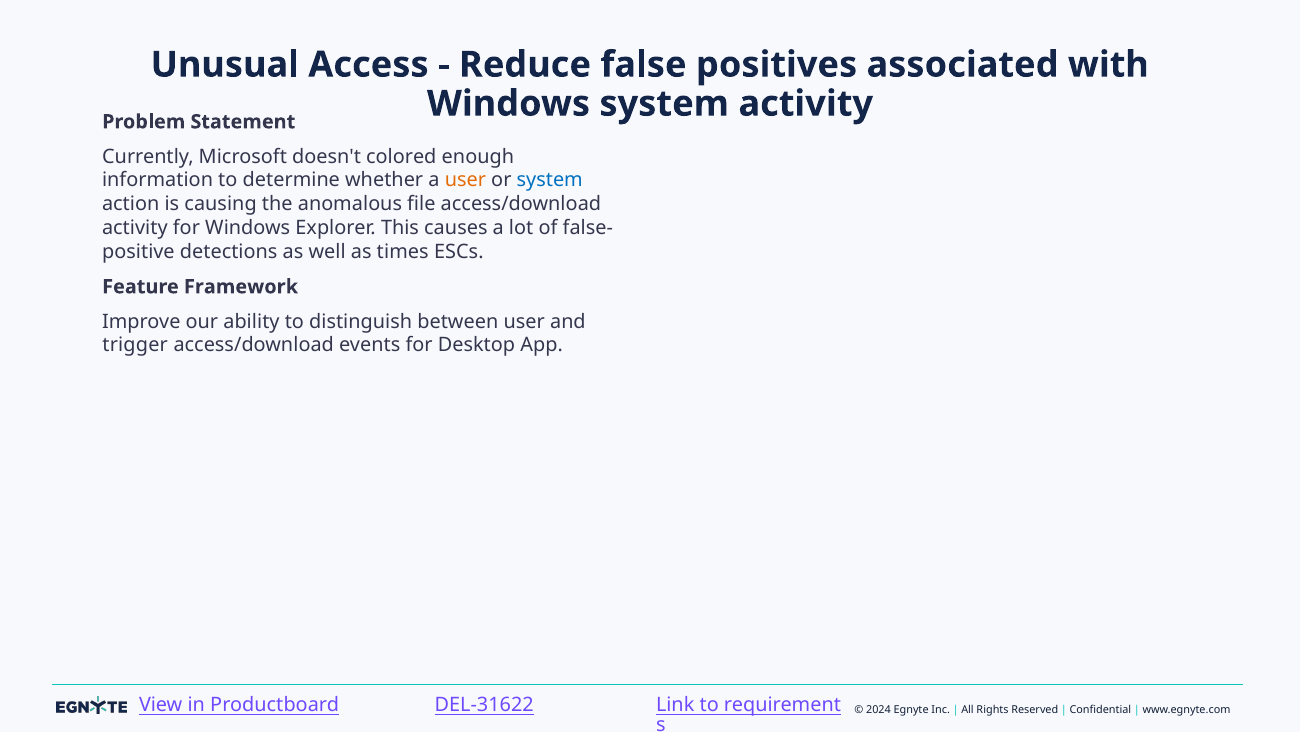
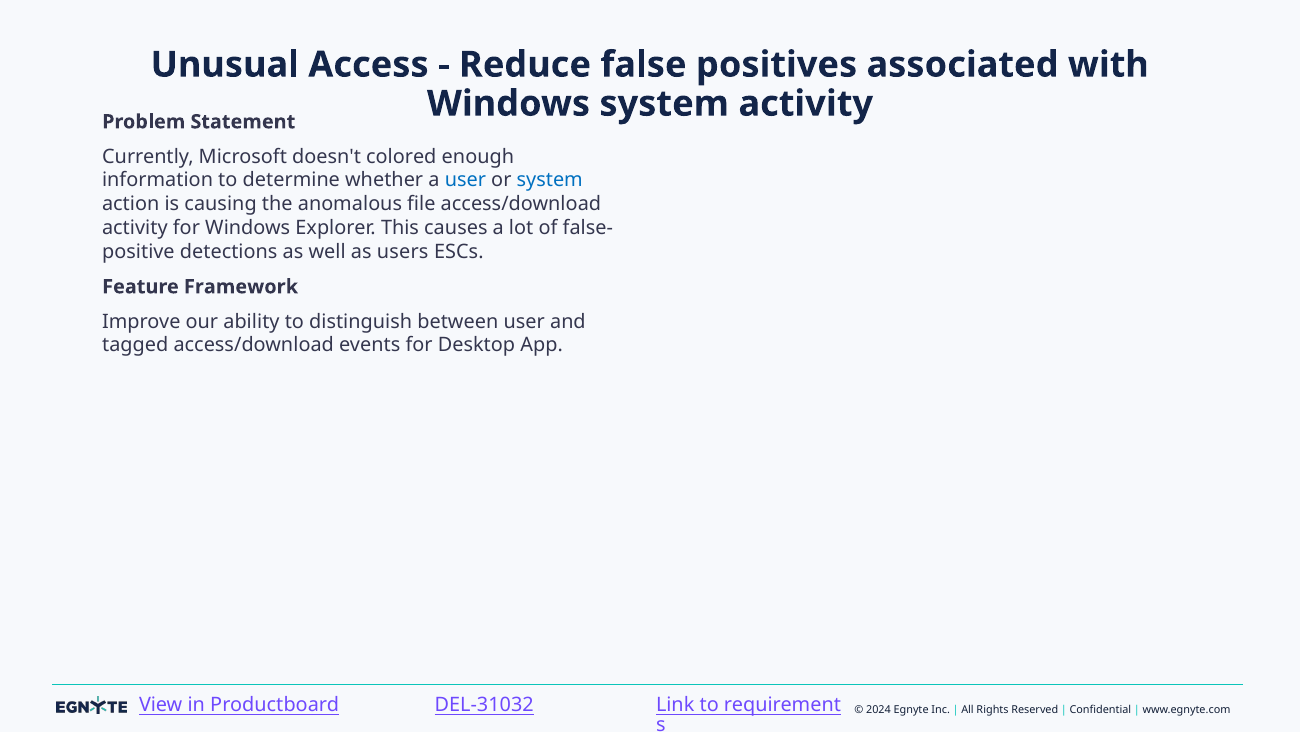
user colour: orange -> blue (465, 180)
times: times -> users (403, 252)
trigger: trigger -> tagged (135, 345)
DEL-31622: DEL-31622 -> DEL-31032 (484, 704)
